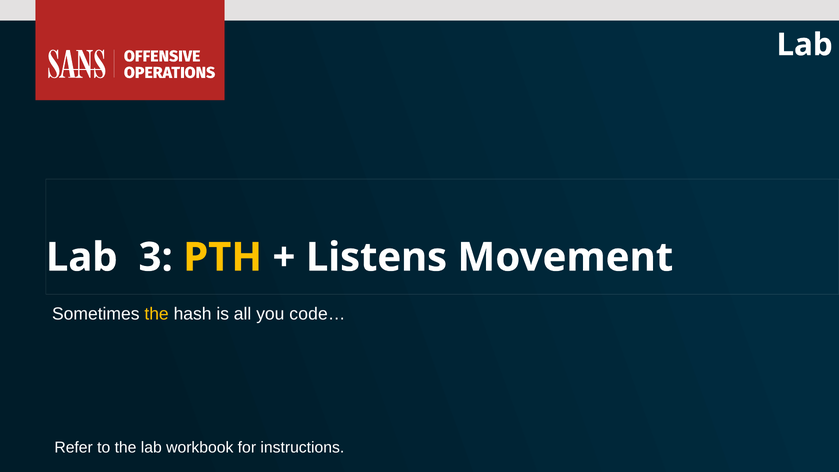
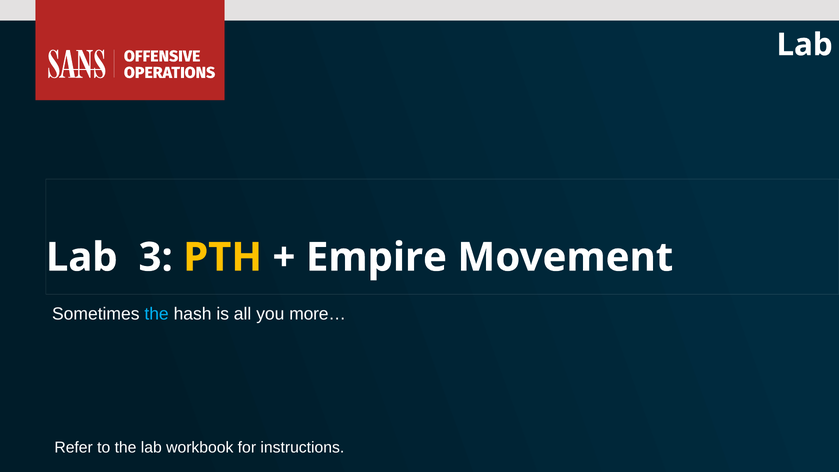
Listens: Listens -> Empire (376, 257)
the colour: yellow -> light blue (157, 314)
code…: code… -> more… (318, 314)
